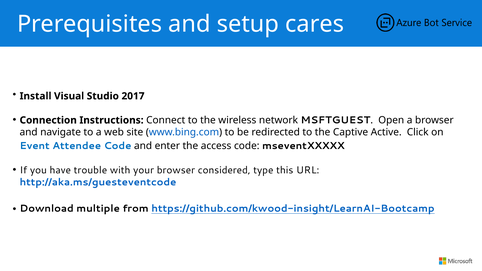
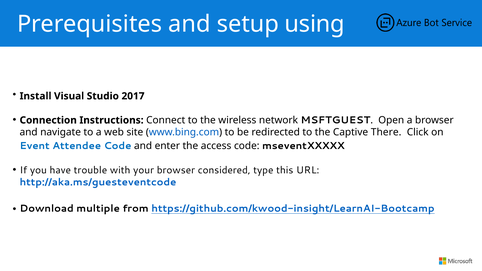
cares: cares -> using (315, 24)
Active: Active -> There (386, 132)
